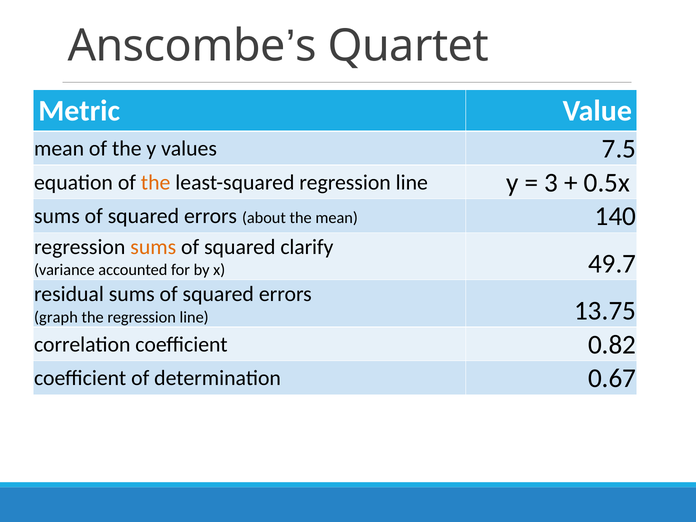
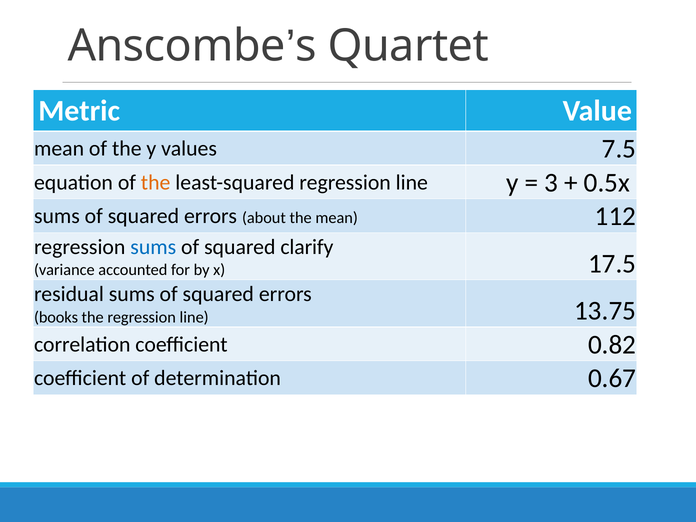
140: 140 -> 112 (616, 216)
sums colour: orange -> blue (153, 247)
49.7: 49.7 -> 17.5 (612, 264)
graph: graph -> books (56, 317)
